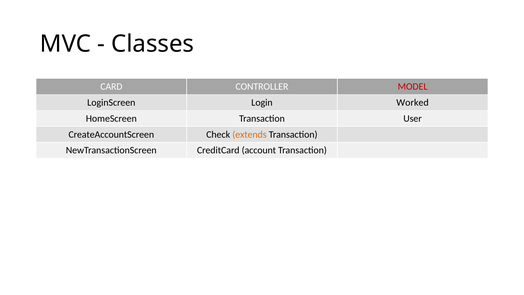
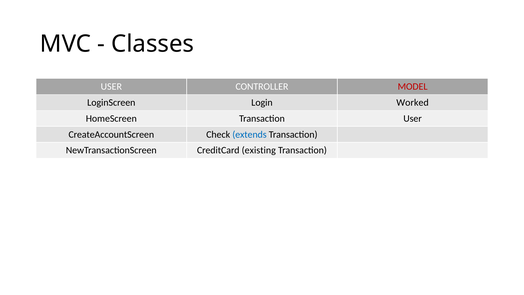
CARD: CARD -> USER (111, 87)
extends colour: orange -> blue (249, 134)
account: account -> existing (259, 150)
